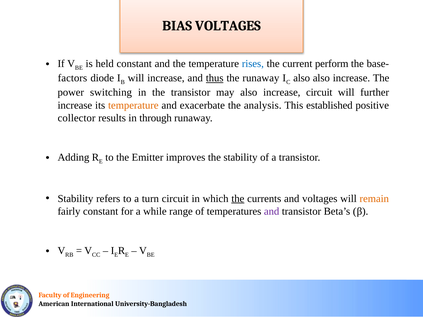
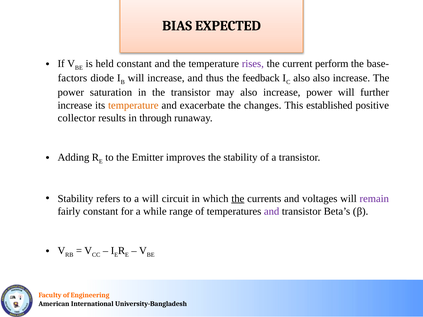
BIAS VOLTAGES: VOLTAGES -> EXPECTED (228, 26)
rises colour: blue -> purple (253, 64)
thus underline: present -> none (215, 78)
the runaway: runaway -> feedback (261, 78)
switching: switching -> saturation (111, 93)
increase circuit: circuit -> power (319, 93)
analysis: analysis -> changes (263, 105)
a turn: turn -> will (150, 199)
remain colour: orange -> purple (374, 199)
